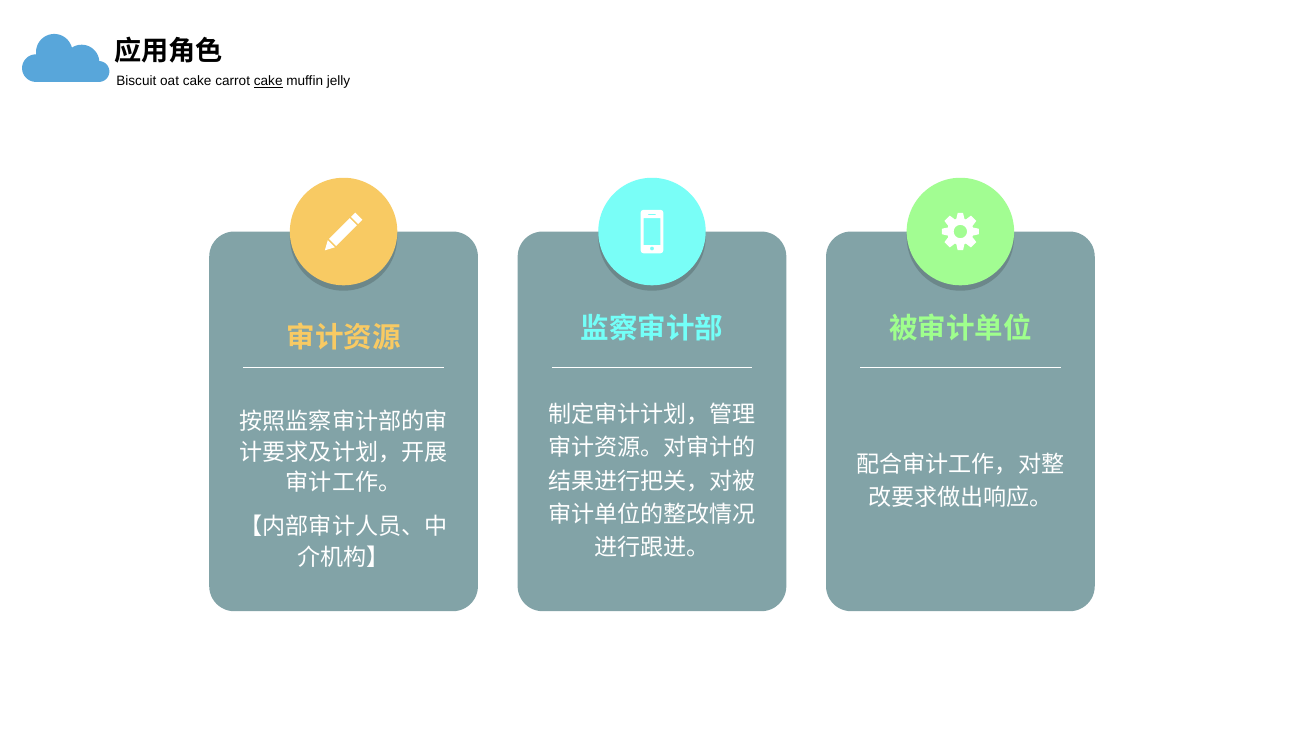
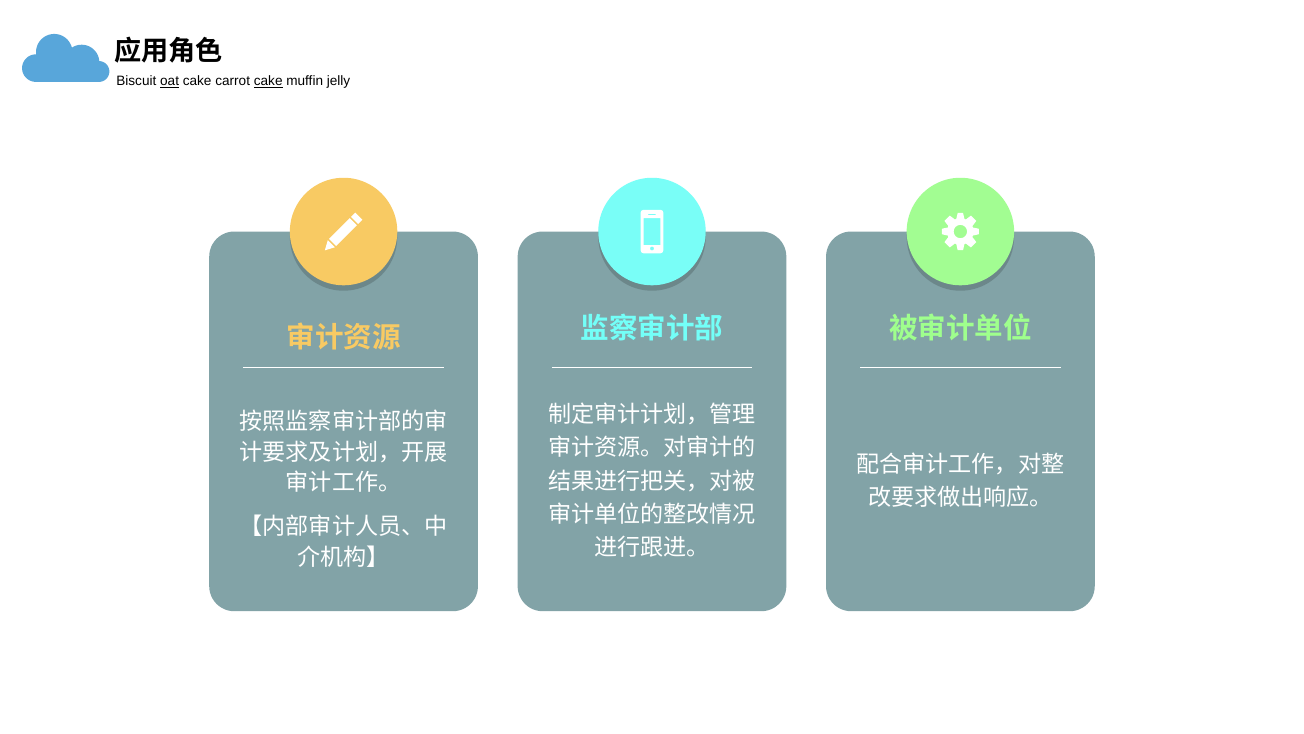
oat underline: none -> present (170, 81)
